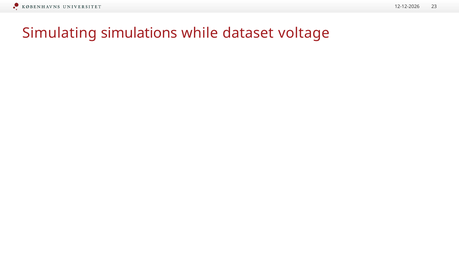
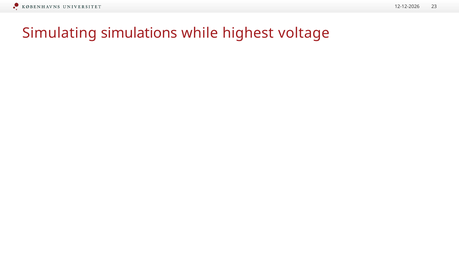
dataset: dataset -> highest (248, 33)
